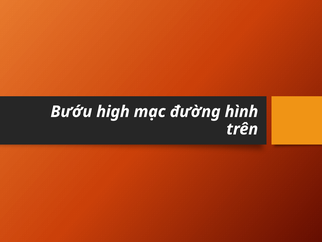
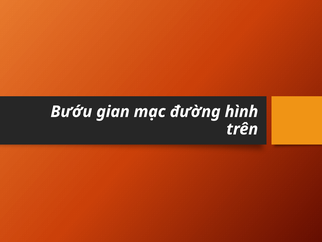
high: high -> gian (113, 111)
